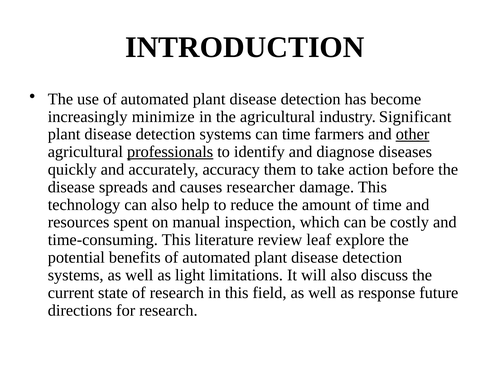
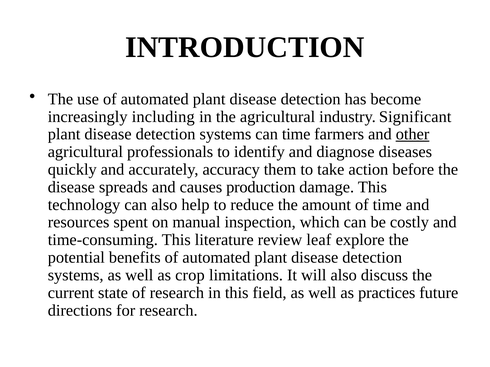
minimize: minimize -> including (163, 117)
professionals underline: present -> none (170, 152)
researcher: researcher -> production (261, 187)
light: light -> crop (190, 275)
response: response -> practices (387, 293)
